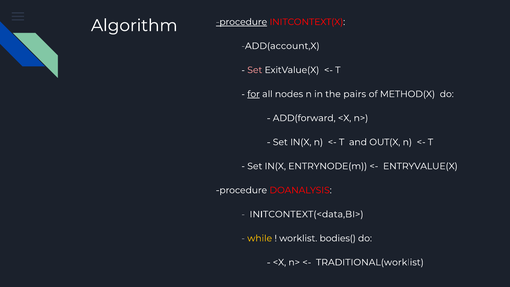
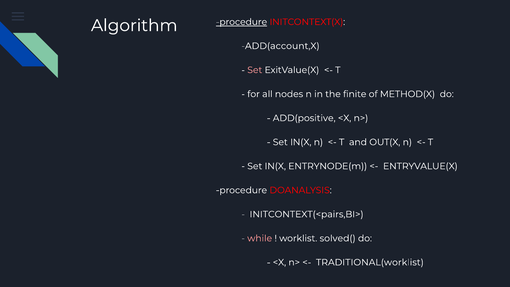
for underline: present -> none (254, 94)
pairs: pairs -> finite (355, 94)
ADD(forward: ADD(forward -> ADD(positive (304, 118)
INITCONTEXT(<data,BI>: INITCONTEXT(<data,BI> -> INITCONTEXT(<pairs,BI> (307, 214)
while colour: yellow -> pink (260, 238)
bodies(: bodies( -> solved( (338, 238)
